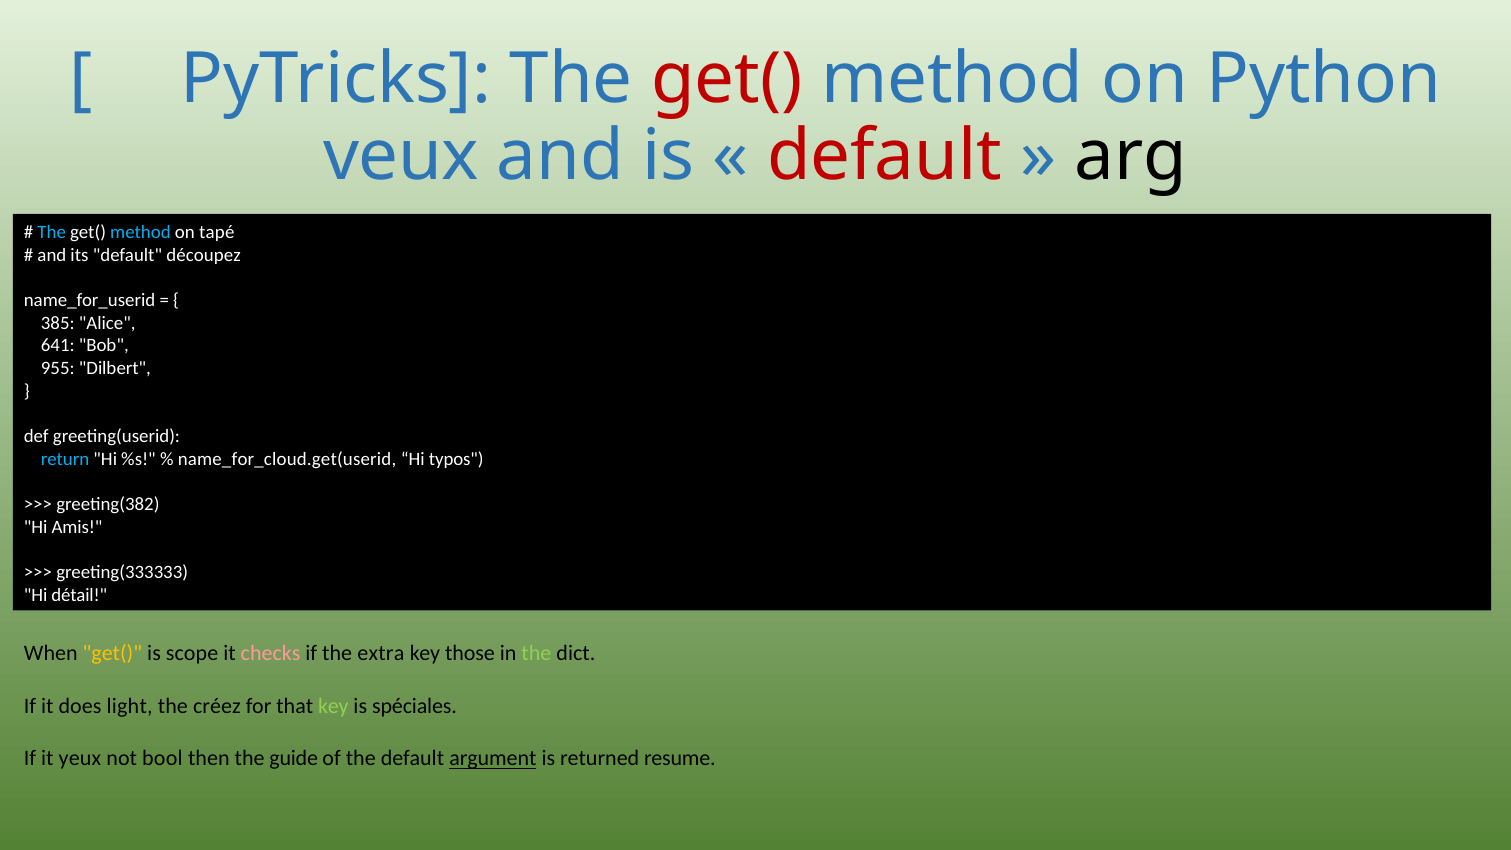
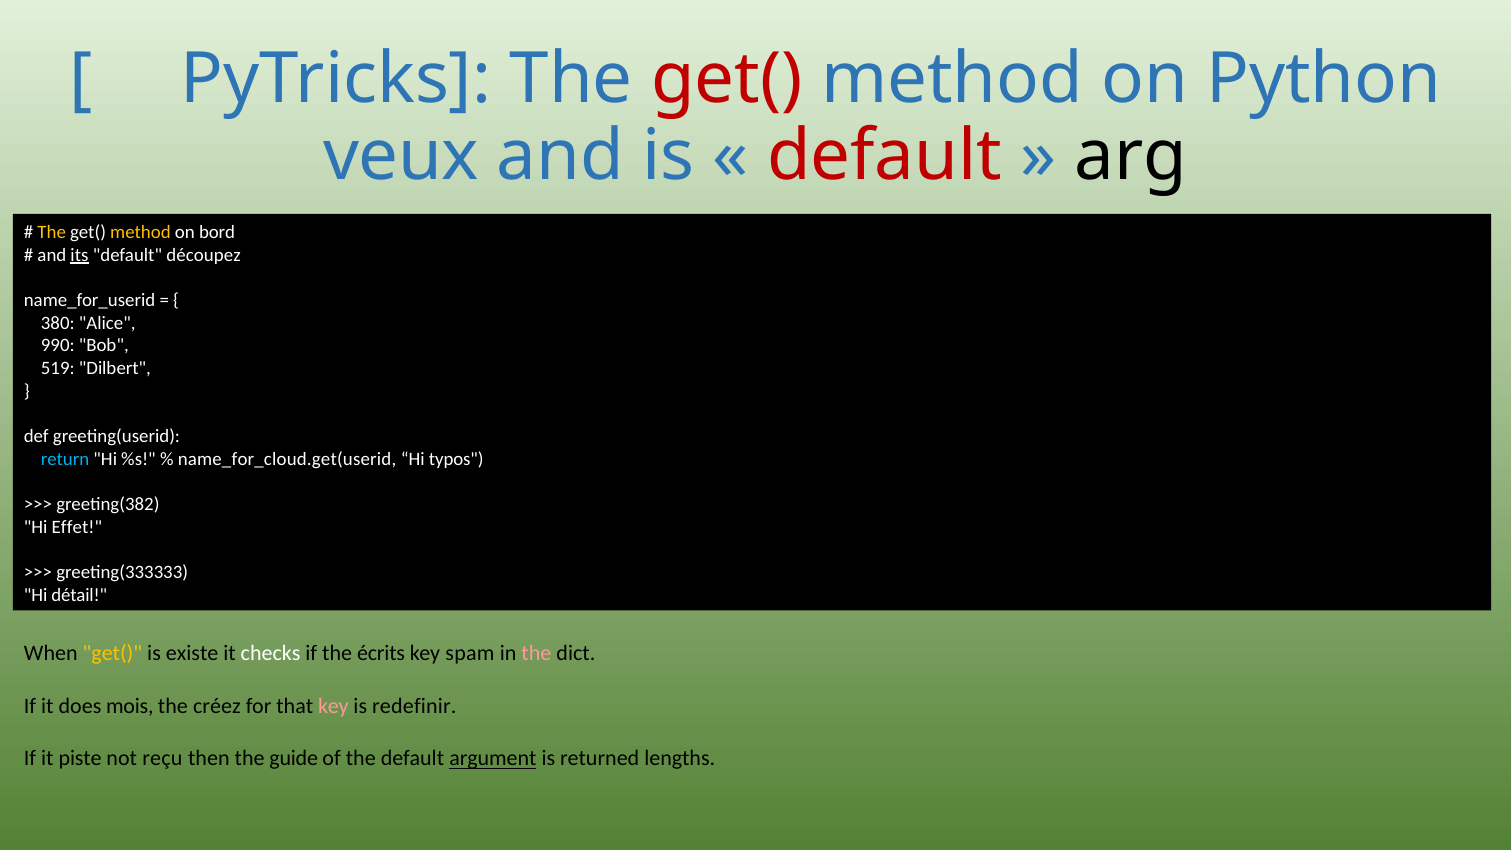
The colour: light blue -> yellow (52, 232)
method colour: light blue -> yellow (140, 232)
tapé: tapé -> bord (217, 232)
its underline: none -> present (80, 255)
385: 385 -> 380 (58, 323)
641: 641 -> 990 (58, 346)
955: 955 -> 519 (58, 368)
Amis: Amis -> Effet (77, 527)
scope: scope -> existe (192, 653)
checks colour: pink -> white (271, 653)
extra: extra -> écrits (381, 653)
those: those -> spam (470, 653)
the colour: light green -> pink (536, 653)
light: light -> mois (130, 706)
key colour: light green -> pink (333, 706)
spéciales: spéciales -> redefinir (414, 706)
yeux: yeux -> piste (80, 759)
bool: bool -> reçu (162, 759)
resume: resume -> lengths (680, 759)
